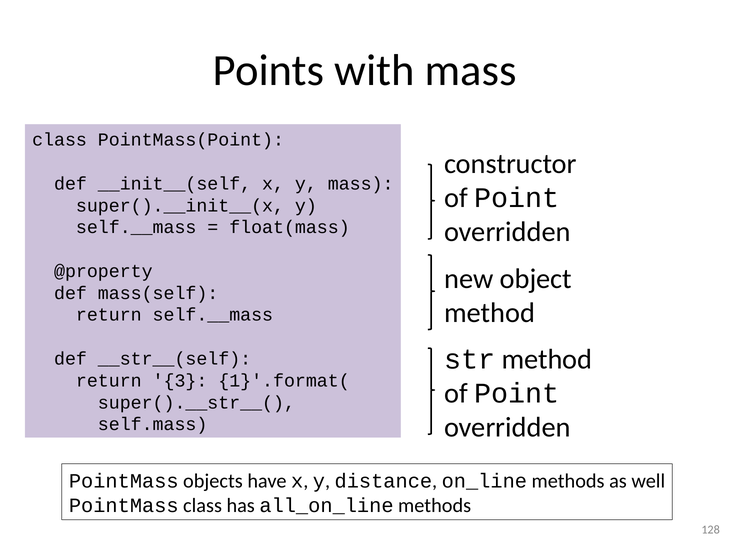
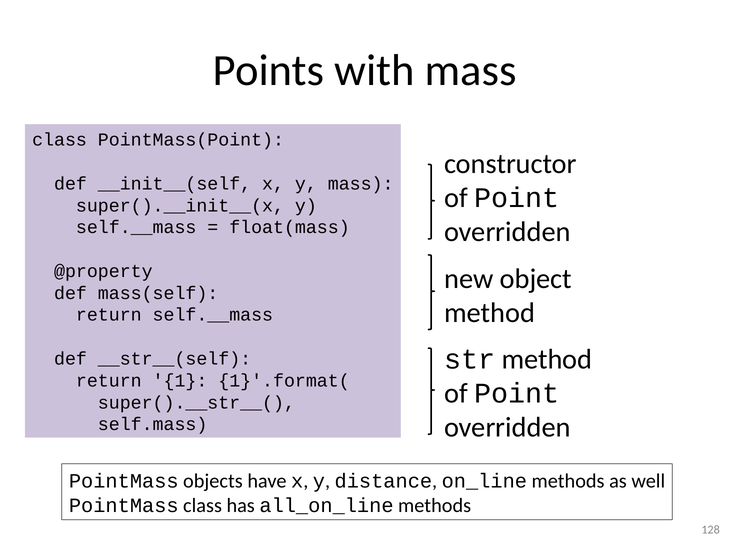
3: 3 -> 1 (180, 381)
